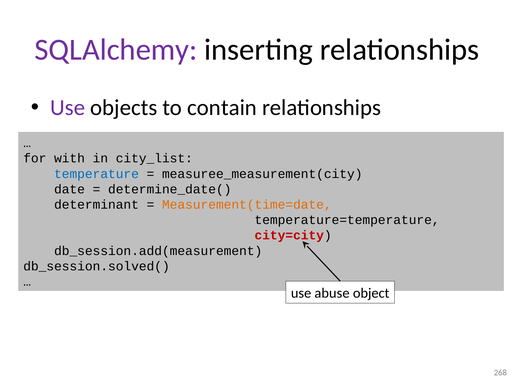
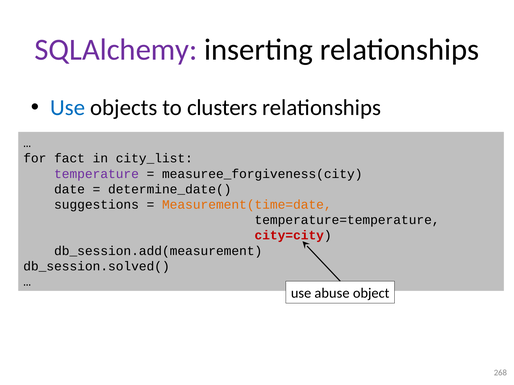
Use colour: purple -> blue (68, 108)
contain: contain -> clusters (222, 108)
with: with -> fact (70, 159)
temperature colour: blue -> purple (96, 174)
measuree_measurement(city: measuree_measurement(city -> measuree_forgiveness(city (262, 174)
determinant: determinant -> suggestions (96, 205)
